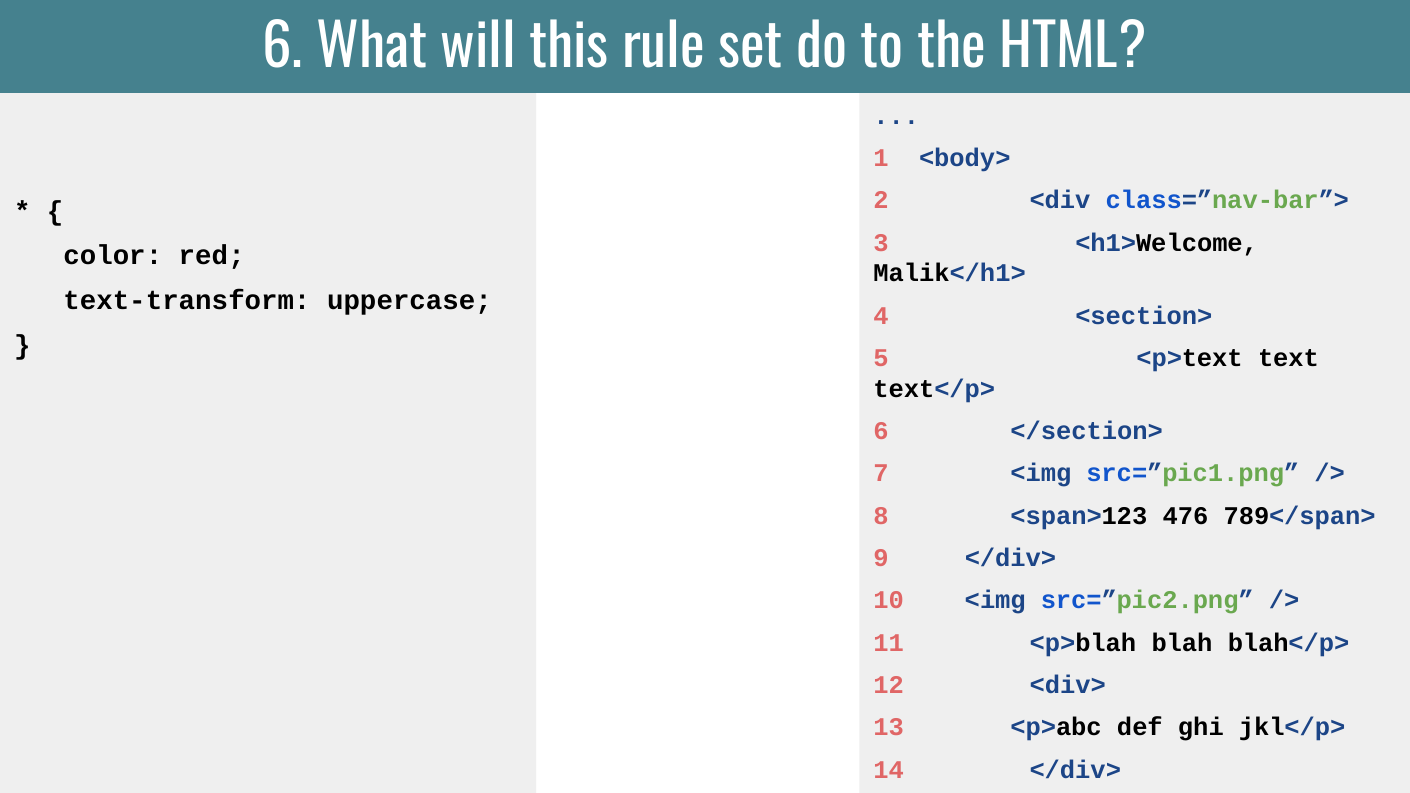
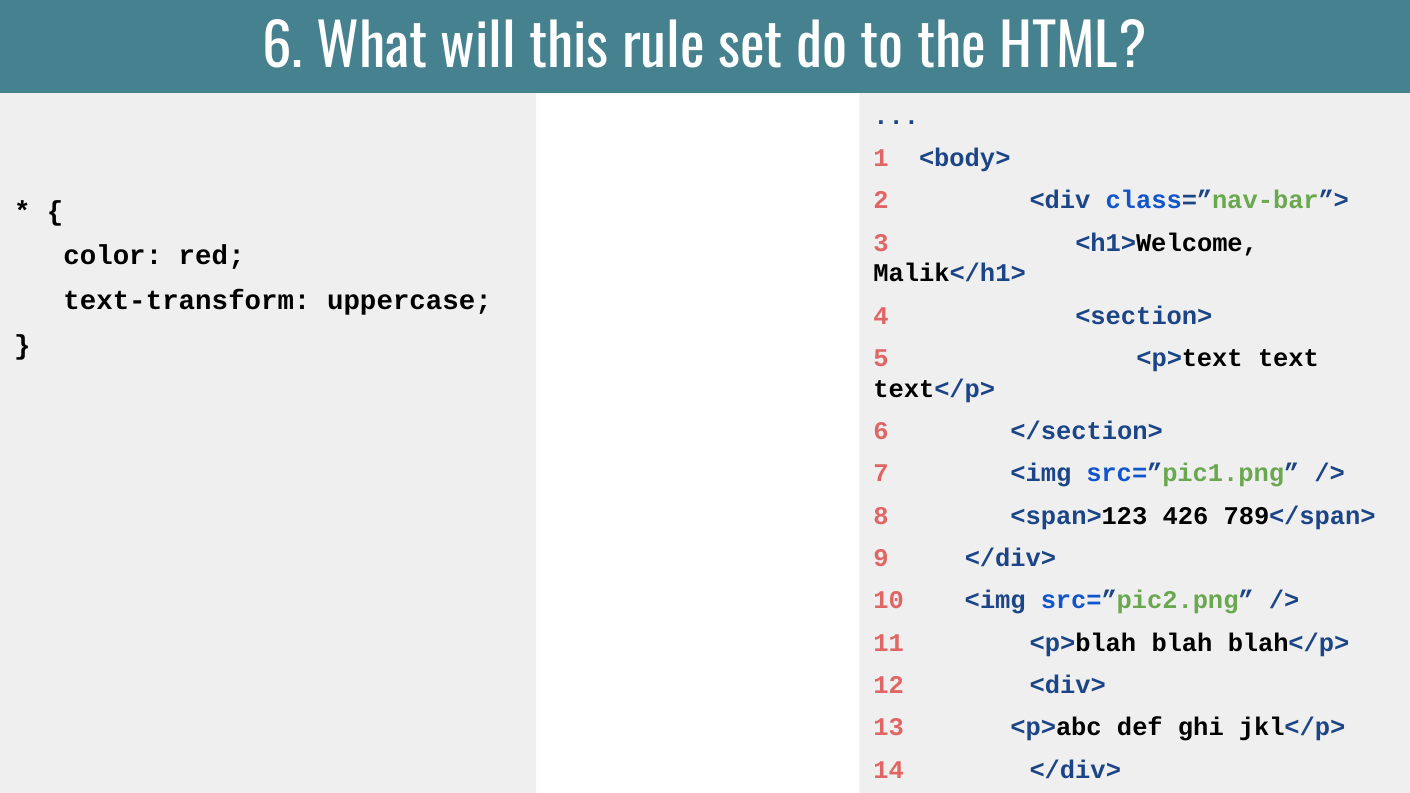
476: 476 -> 426 (1185, 516)
